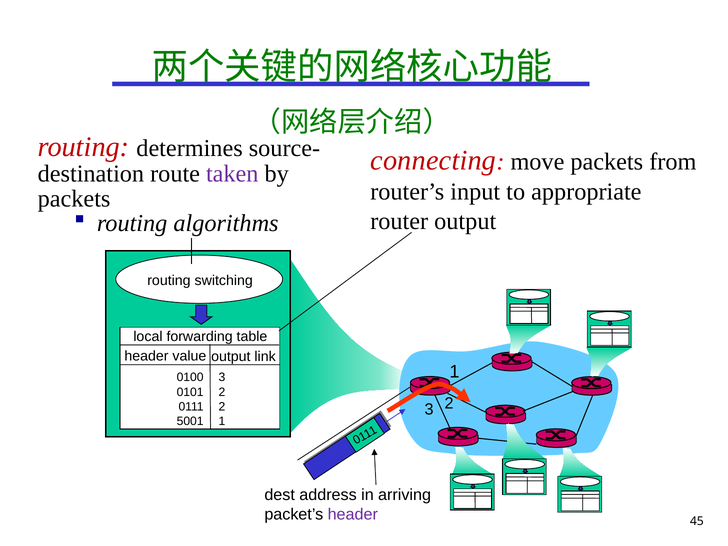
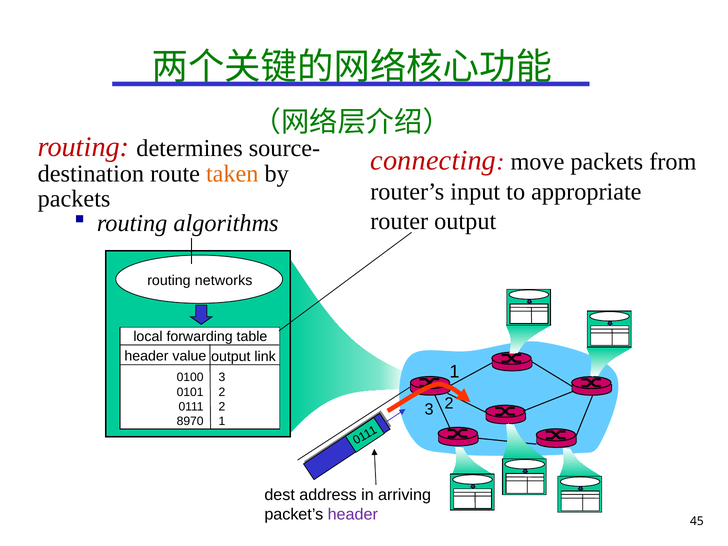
taken colour: purple -> orange (232, 174)
switching: switching -> networks (224, 281)
5001: 5001 -> 8970 (190, 421)
